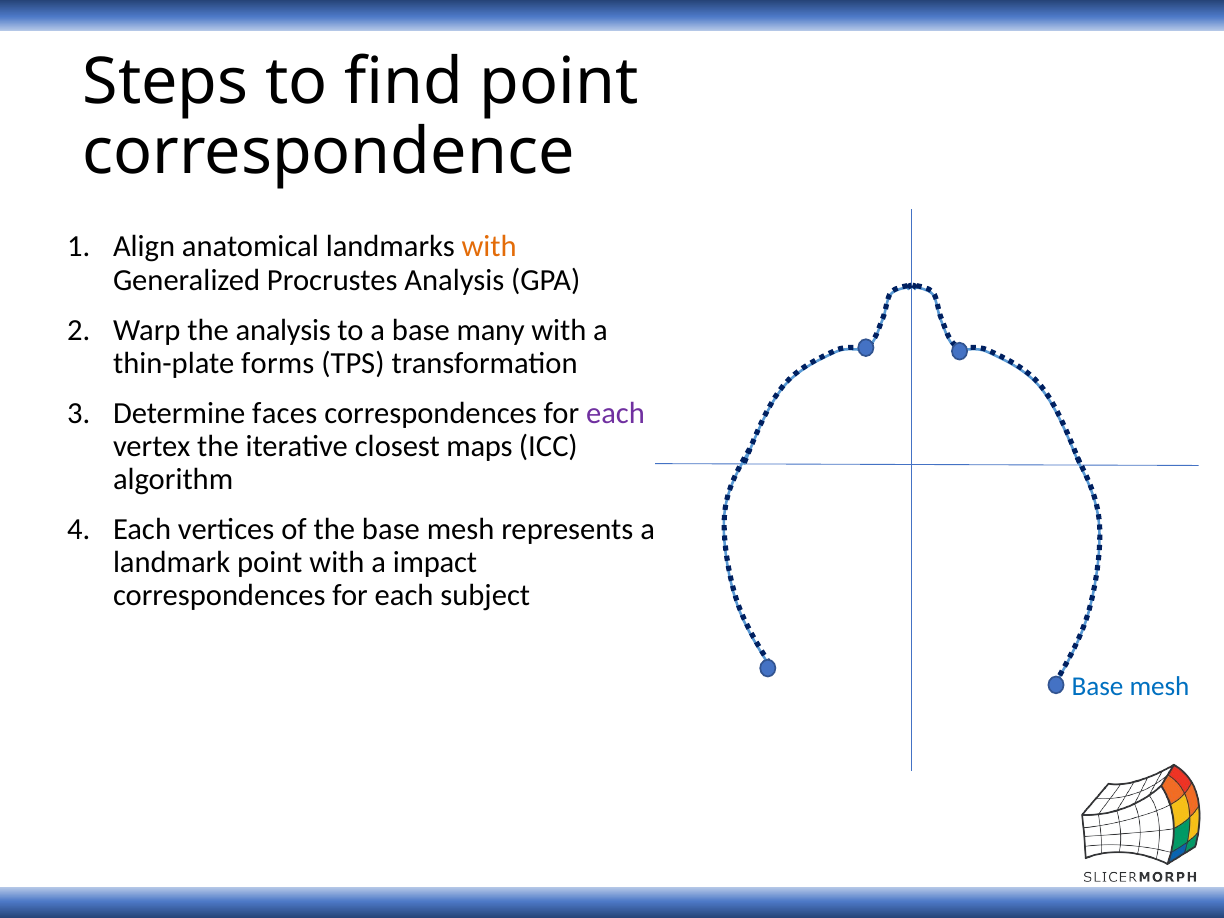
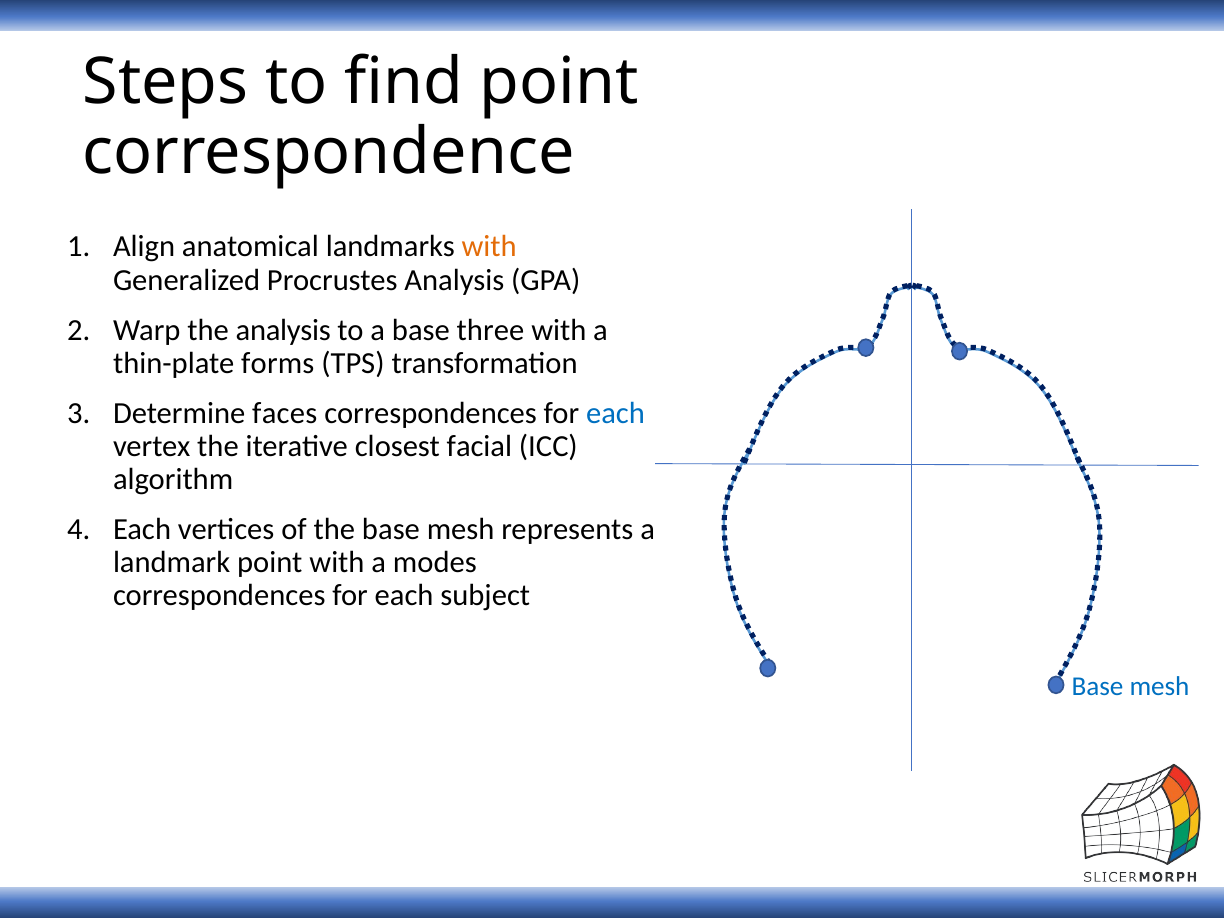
many: many -> three (491, 330)
each colour: purple -> blue (616, 413)
maps: maps -> facial (479, 446)
impact: impact -> modes (435, 562)
